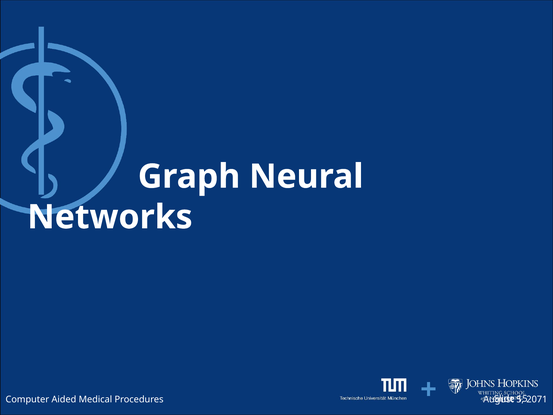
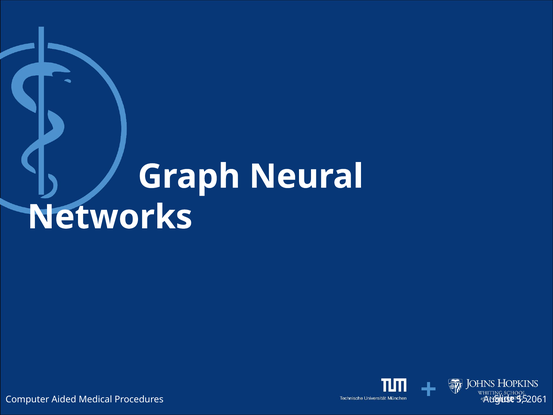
2071: 2071 -> 2061 (537, 399)
